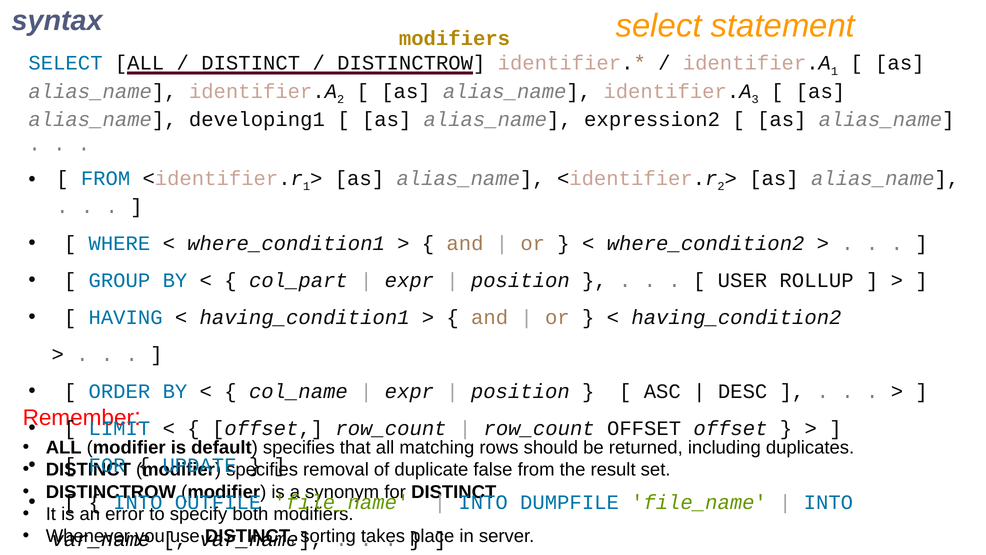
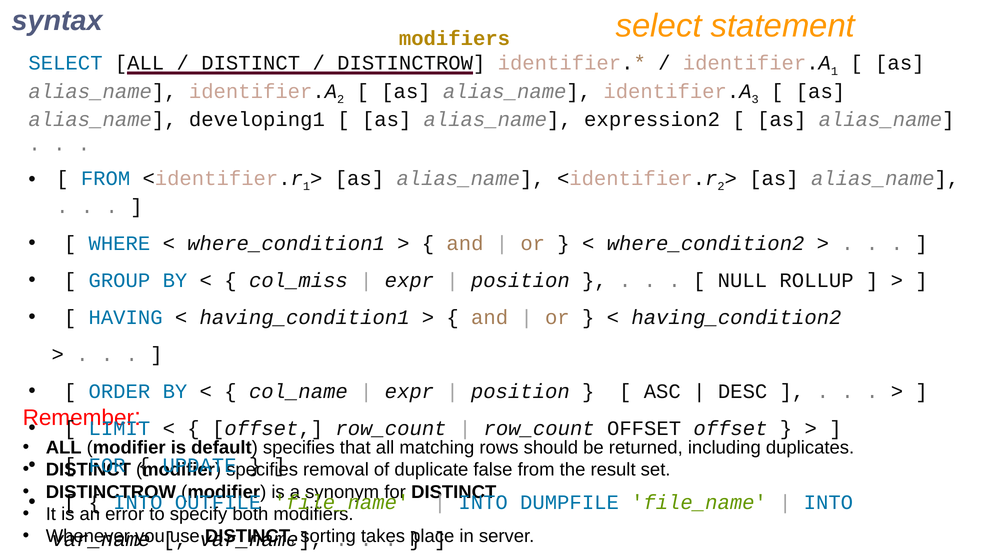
col_part: col_part -> col_miss (298, 280)
USER: USER -> NULL (742, 280)
